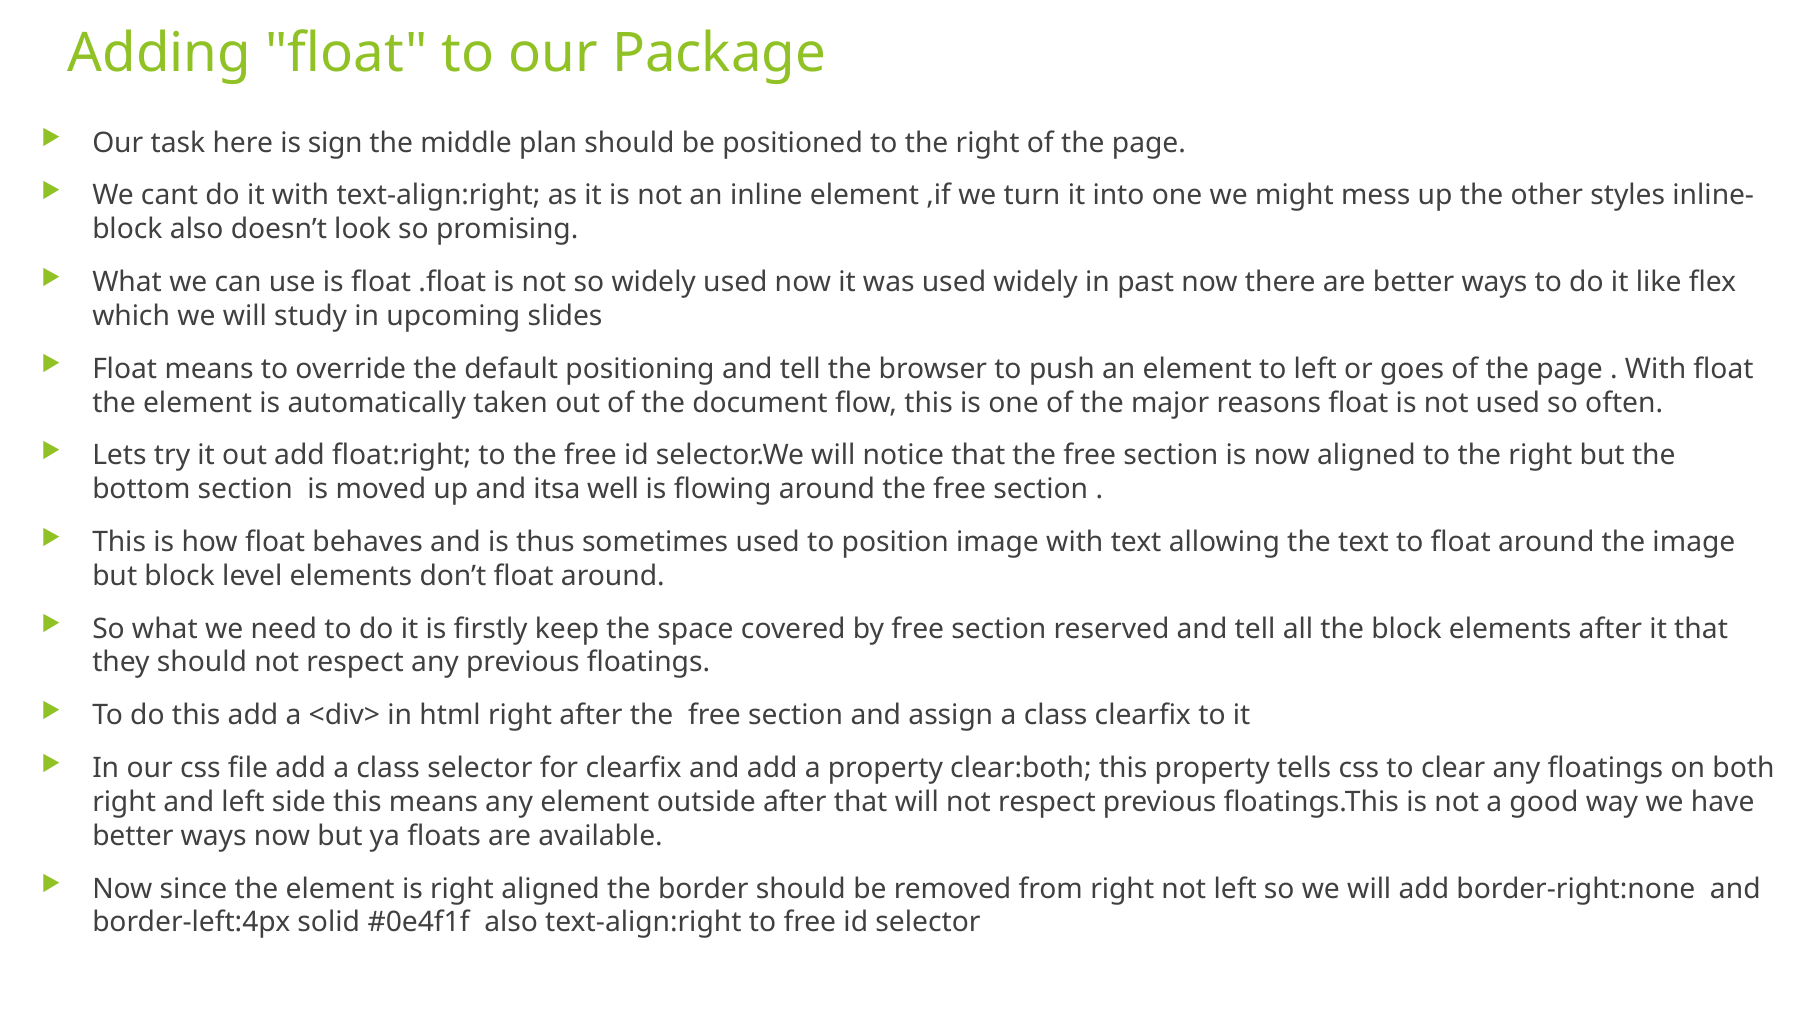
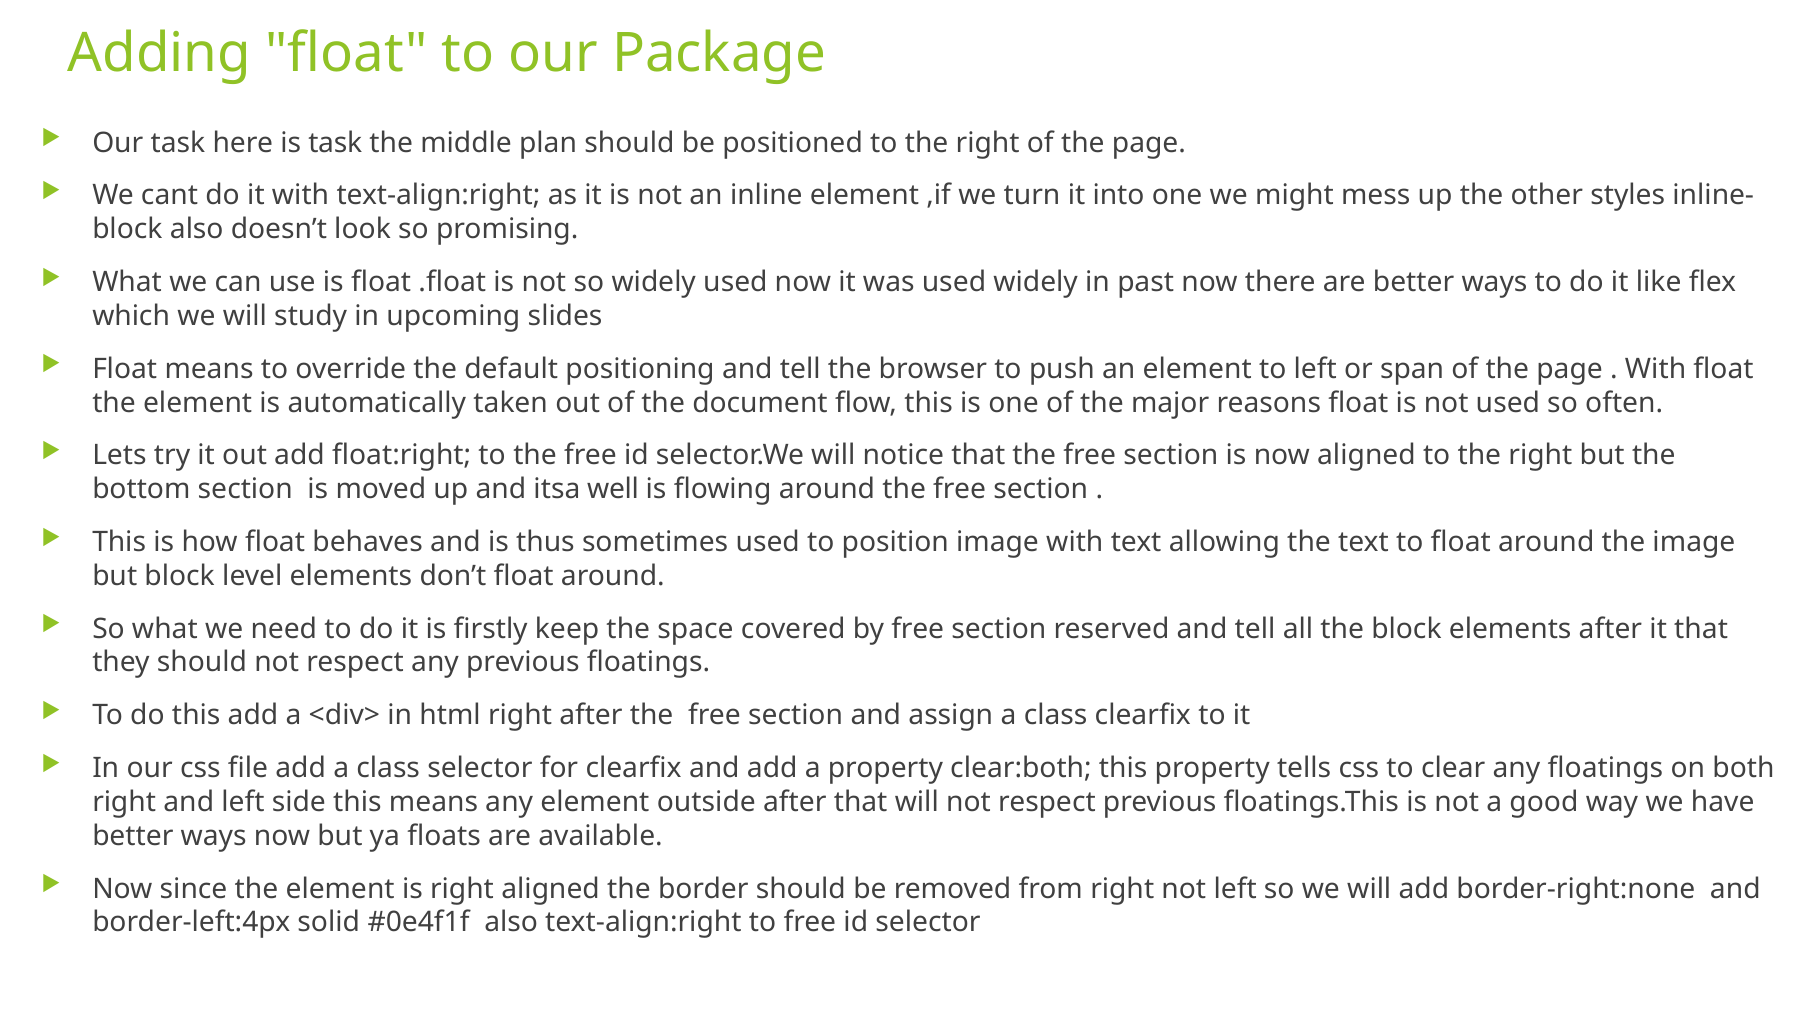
is sign: sign -> task (335, 143)
goes: goes -> span (1412, 369)
